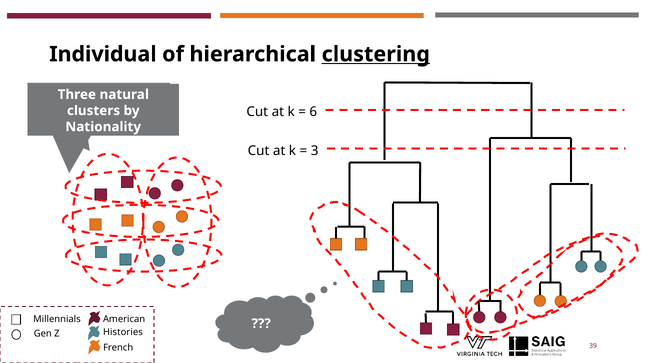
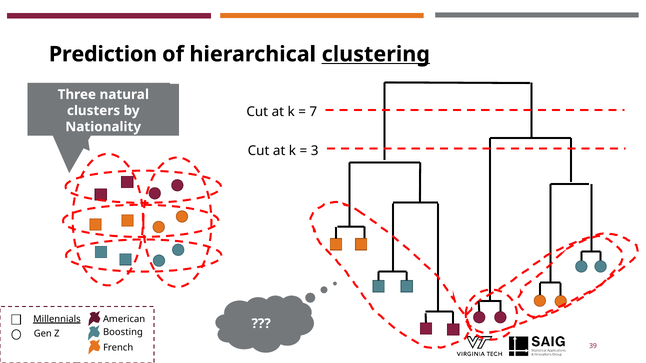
Individual: Individual -> Prediction (103, 54)
6: 6 -> 7 (313, 112)
Millennials underline: none -> present (57, 319)
Histories: Histories -> Boosting (123, 333)
